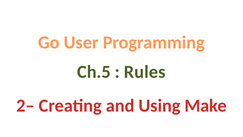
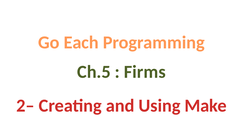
User: User -> Each (81, 42)
Rules: Rules -> Firms (145, 72)
